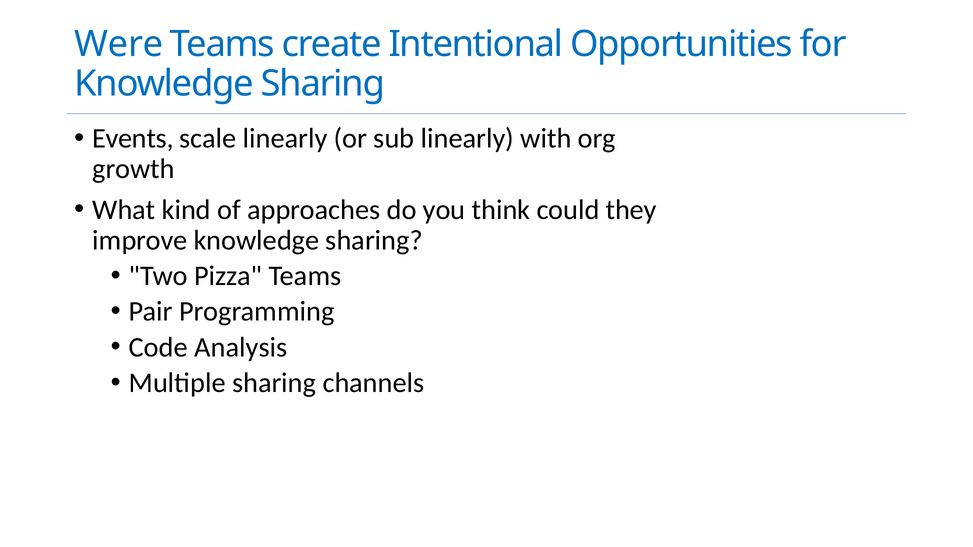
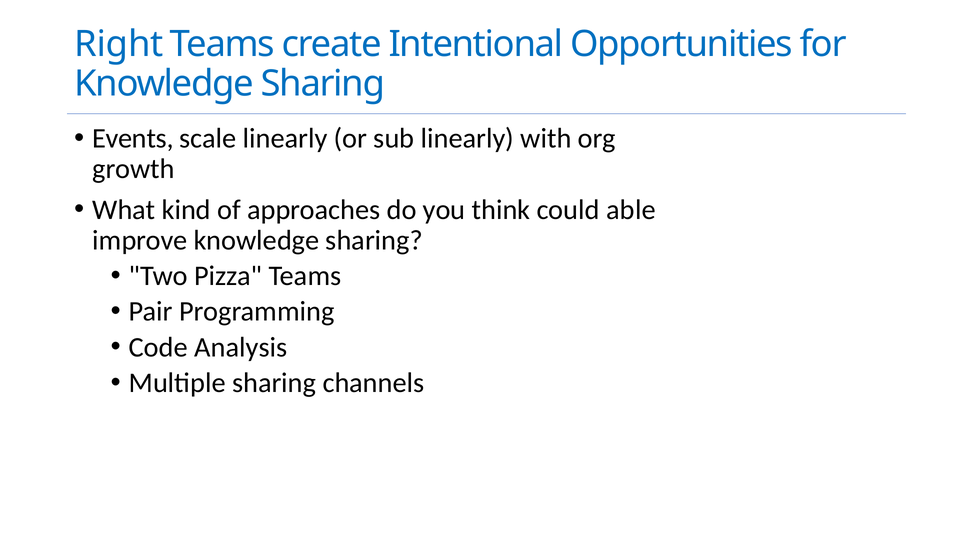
Were: Were -> Right (119, 44)
they: they -> able (631, 210)
